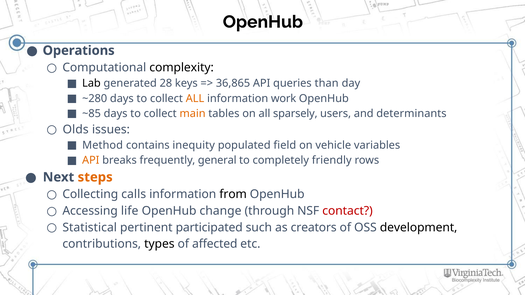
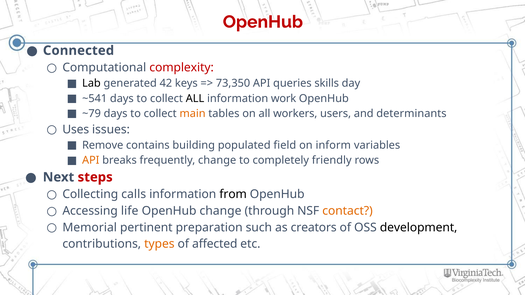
OpenHub colour: black -> red (263, 22)
Operations: Operations -> Connected (79, 51)
complexity colour: black -> red (182, 68)
28: 28 -> 42 (166, 83)
36,865: 36,865 -> 73,350 (233, 83)
than: than -> skills (327, 83)
~280: ~280 -> ~541 (95, 99)
ALL colour: orange -> black (195, 99)
~85: ~85 -> ~79 (92, 114)
sparsely: sparsely -> workers (295, 114)
Olds: Olds -> Uses (76, 130)
Method: Method -> Remove (103, 145)
inequity: inequity -> building (194, 145)
vehicle: vehicle -> inform (333, 145)
frequently general: general -> change (217, 160)
steps colour: orange -> red (95, 177)
contact colour: red -> orange (348, 211)
Statistical: Statistical -> Memorial (90, 228)
participated: participated -> preparation (209, 228)
types colour: black -> orange (159, 244)
